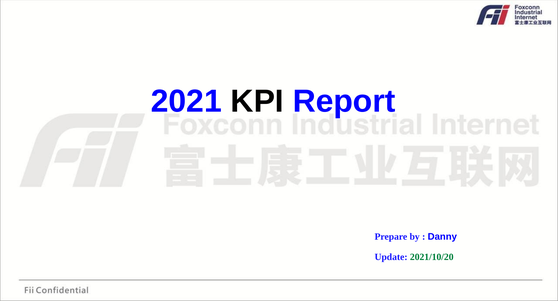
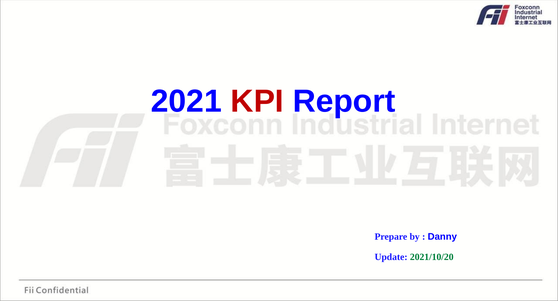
KPI colour: black -> red (257, 101)
